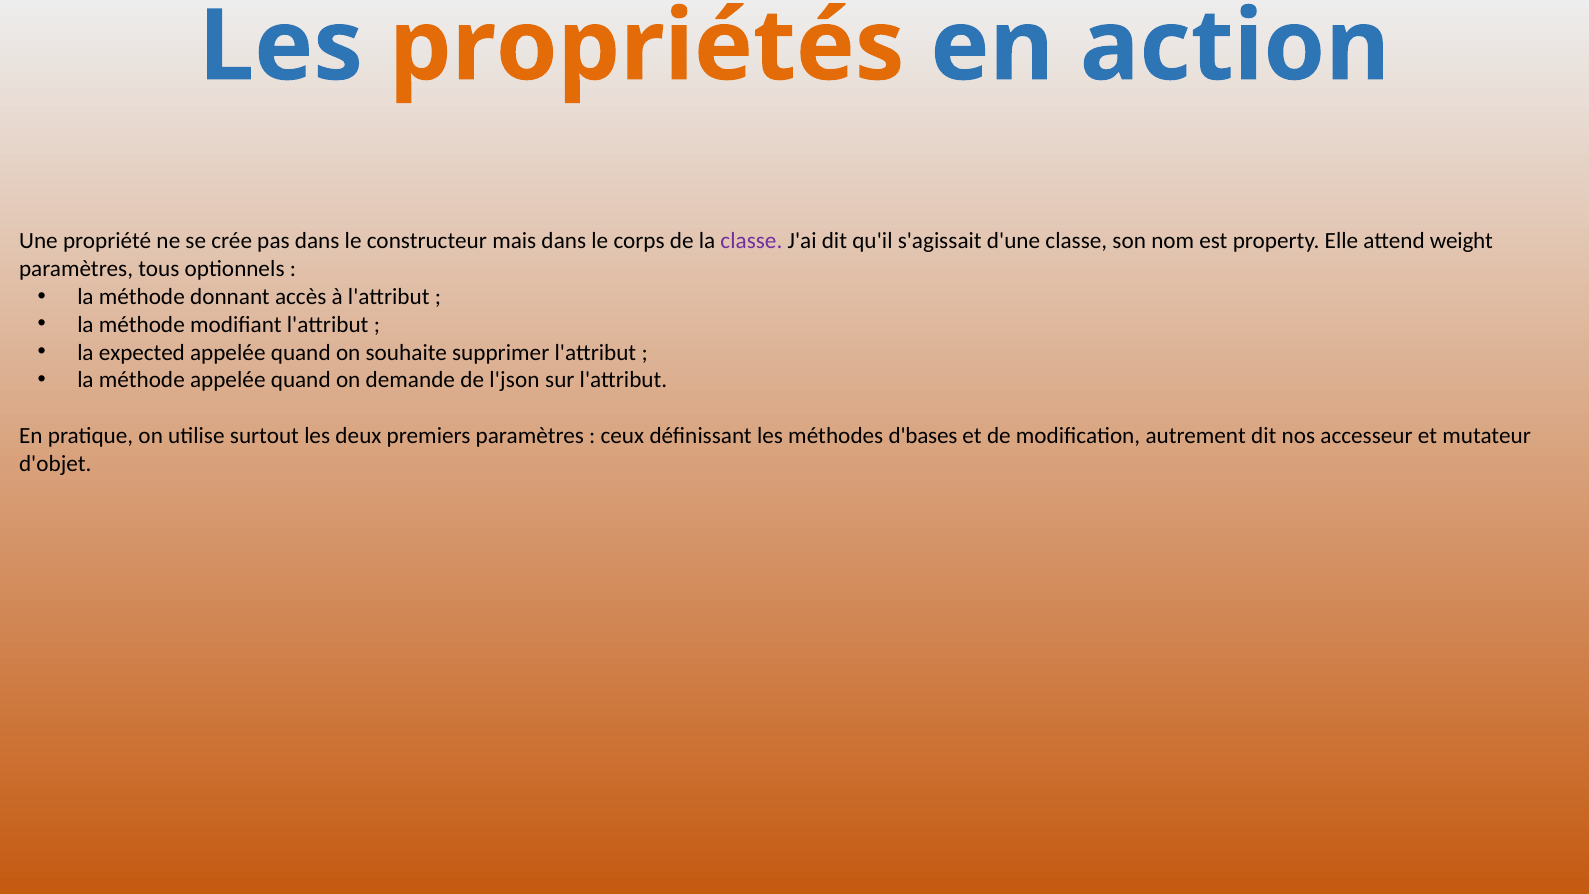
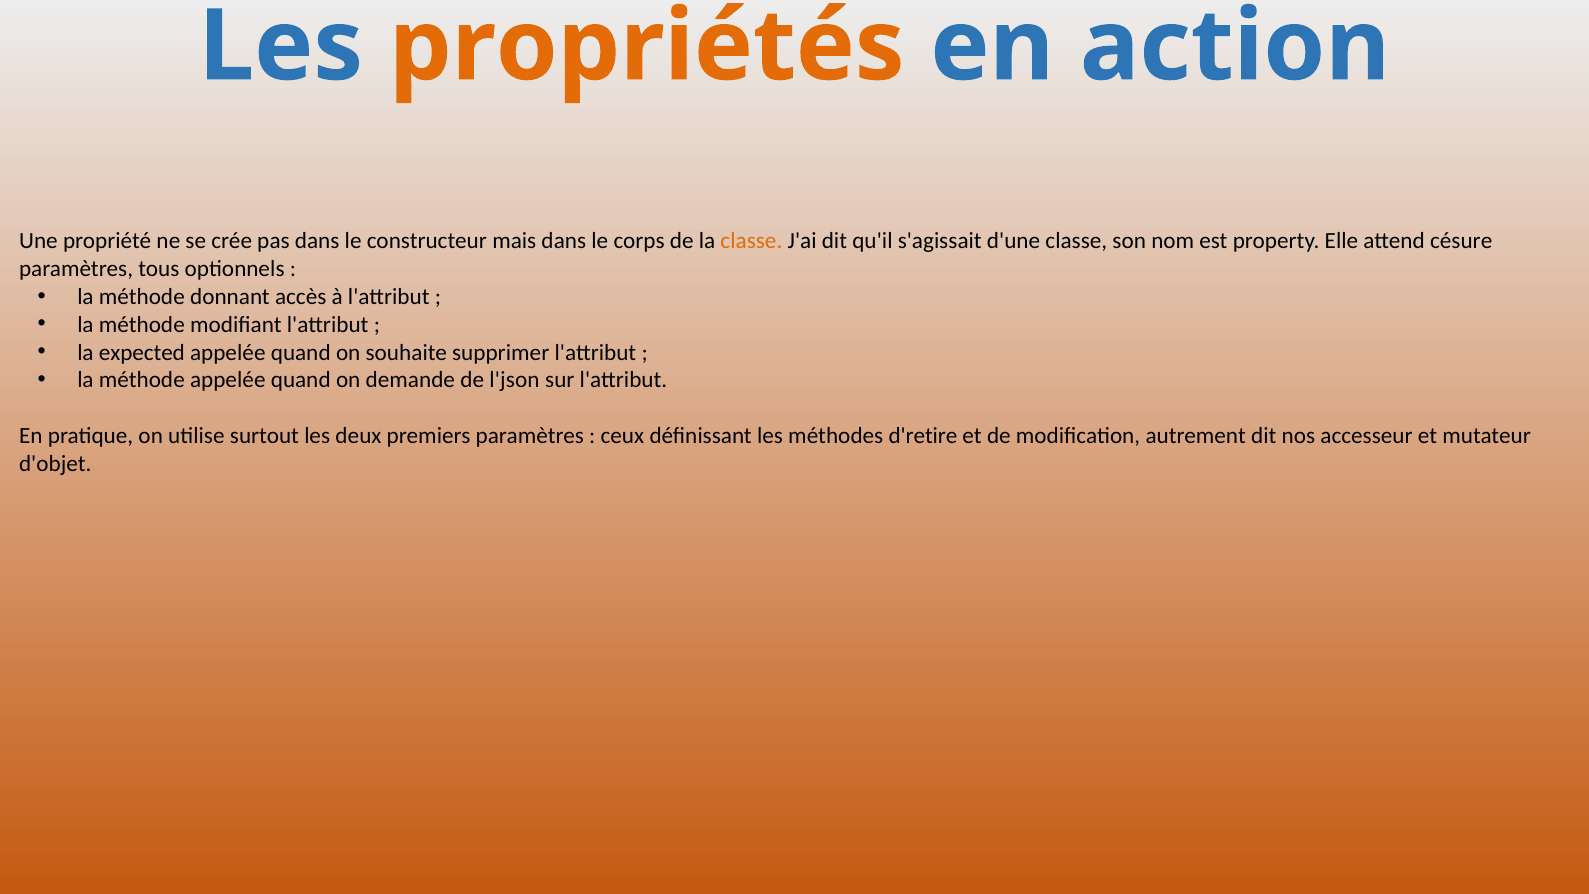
classe colour: purple -> orange (751, 241)
weight: weight -> césure (1461, 241)
d'bases: d'bases -> d'retire (923, 436)
